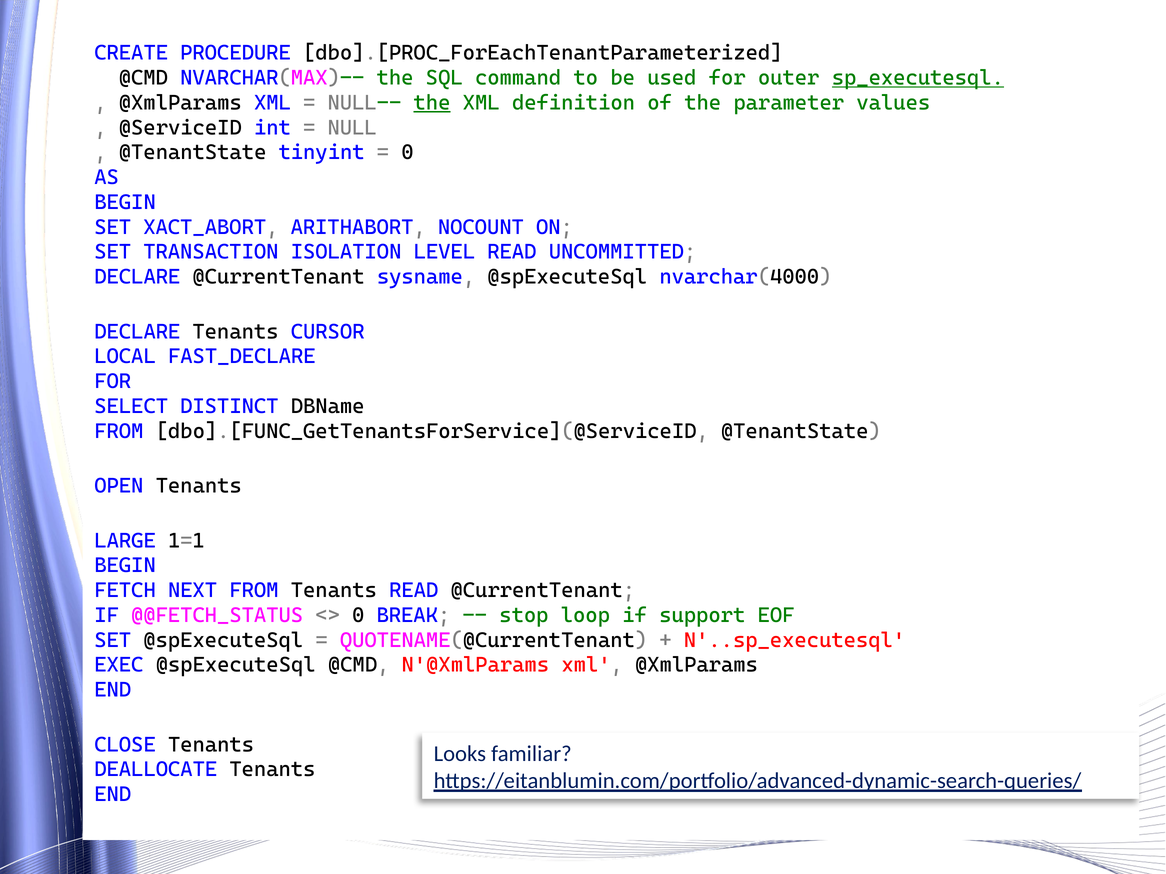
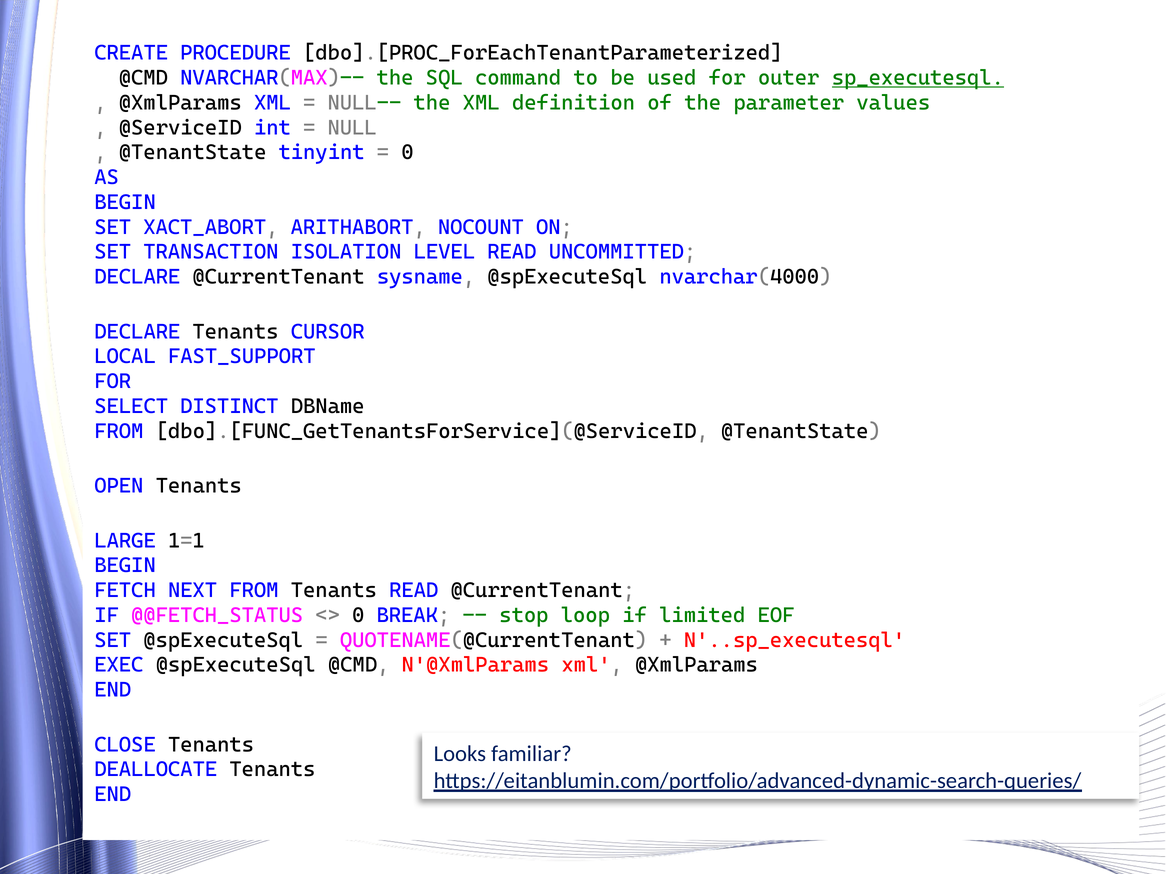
the underline: present -> none (432, 103)
FAST_DECLARE: FAST_DECLARE -> FAST_SUPPORT (242, 357)
support: support -> limited (702, 616)
